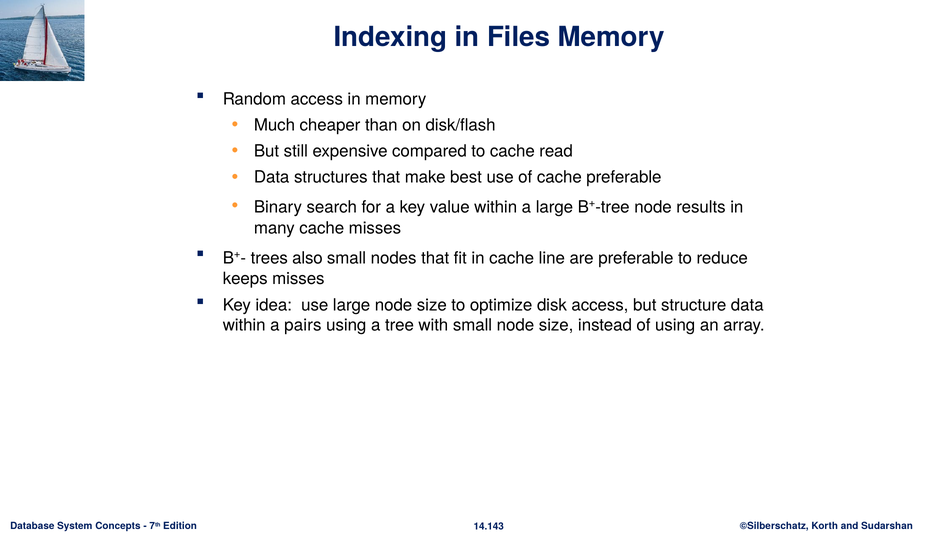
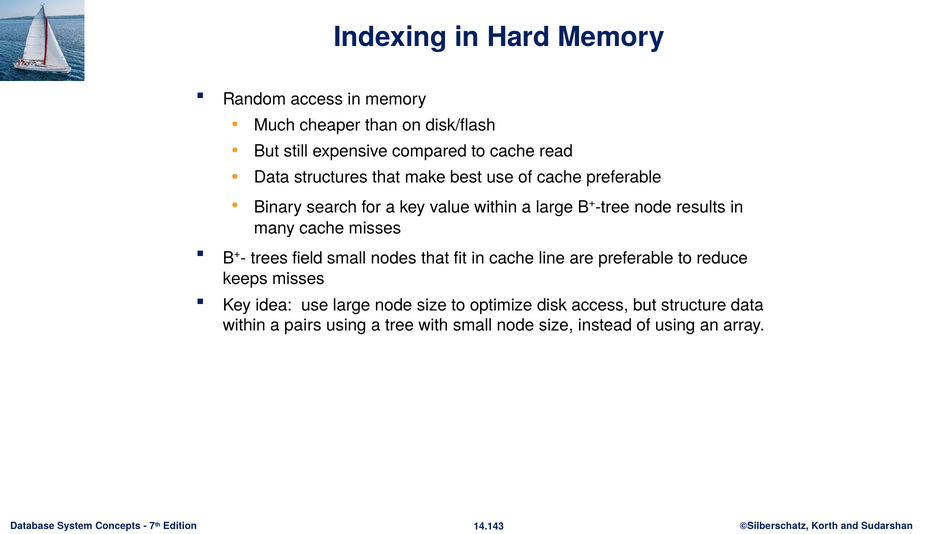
Files: Files -> Hard (519, 37)
also: also -> field (307, 258)
